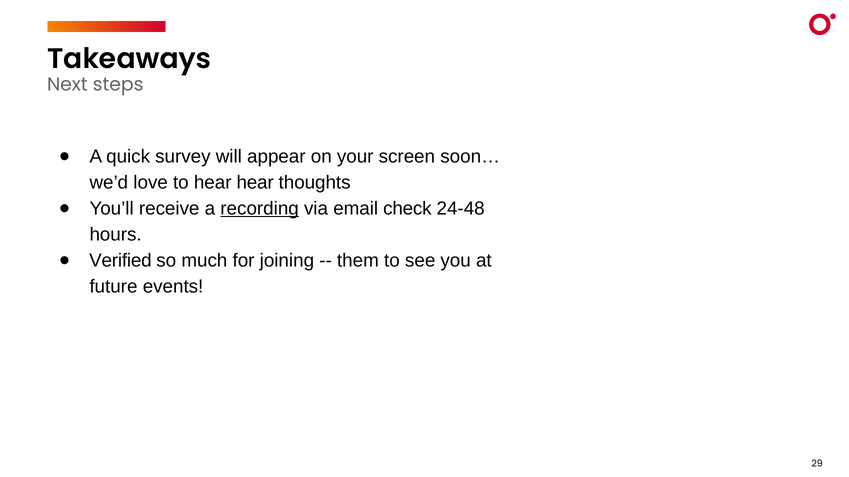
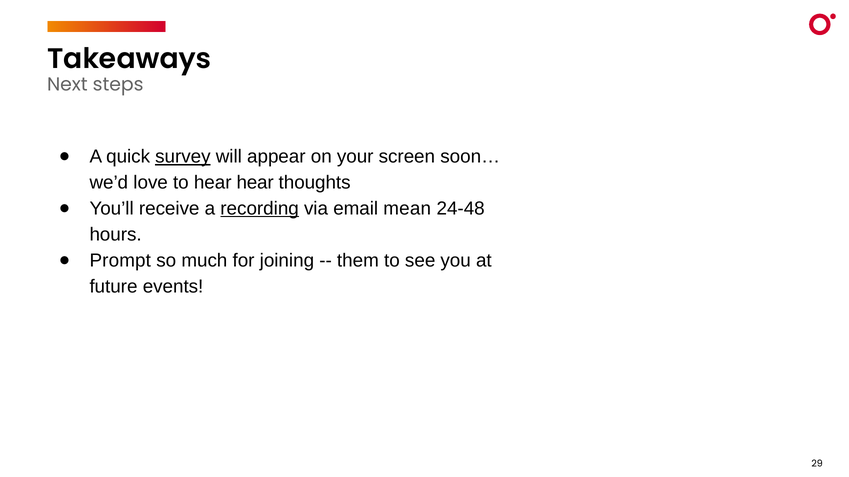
survey underline: none -> present (183, 157)
check: check -> mean (407, 209)
Verified: Verified -> Prompt (120, 261)
